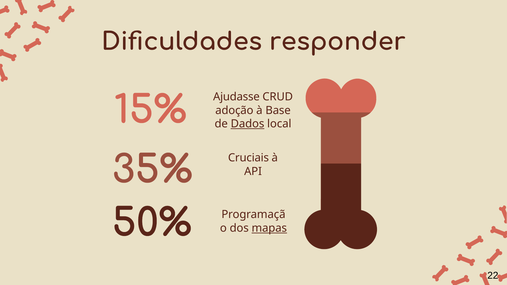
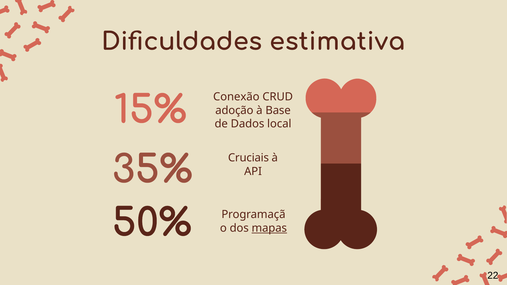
responder: responder -> estimativa (337, 42)
Ajudasse: Ajudasse -> Conexão (236, 97)
Dados underline: present -> none (248, 124)
